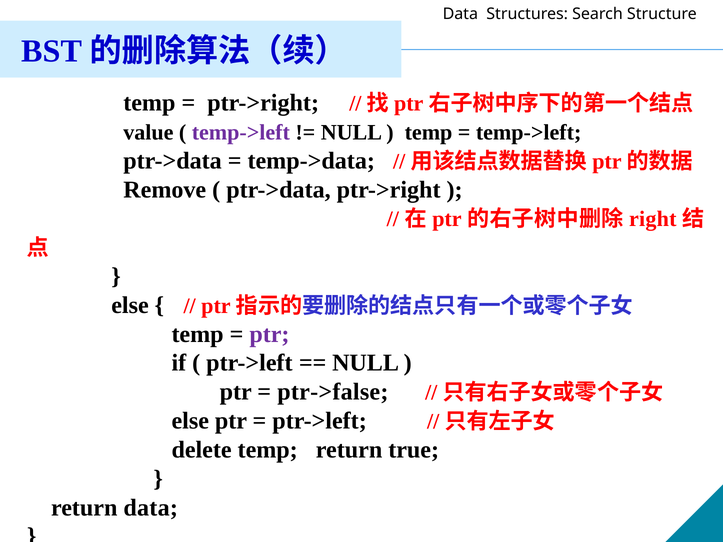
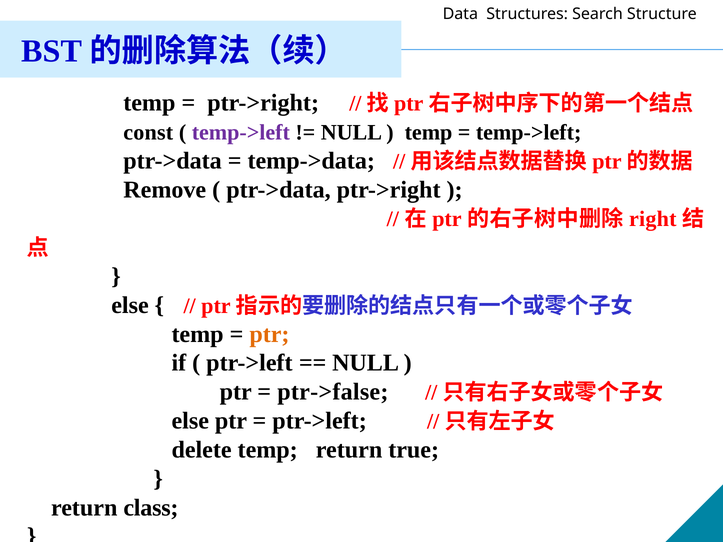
value: value -> const (148, 132)
ptr colour: purple -> orange (269, 334)
return data: data -> class (151, 508)
